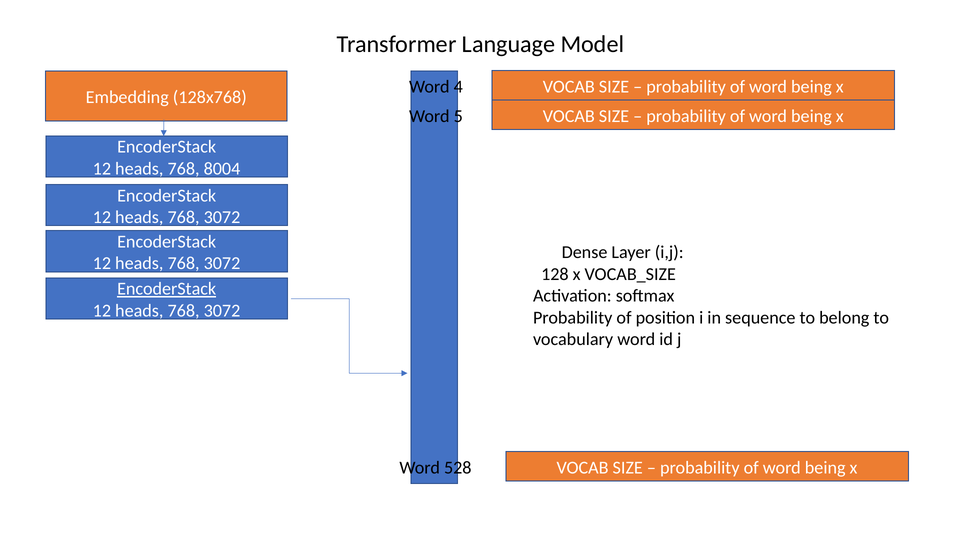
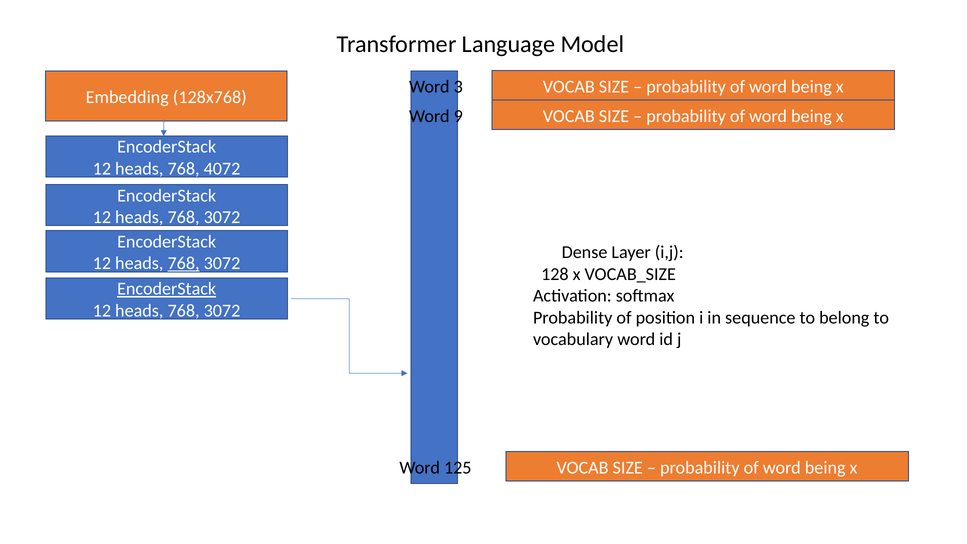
4: 4 -> 3 (458, 87)
5: 5 -> 9 (458, 116)
8004: 8004 -> 4072 (222, 169)
768 underline: none -> present (184, 263)
528: 528 -> 125 (458, 468)
